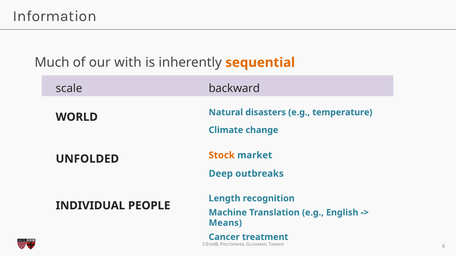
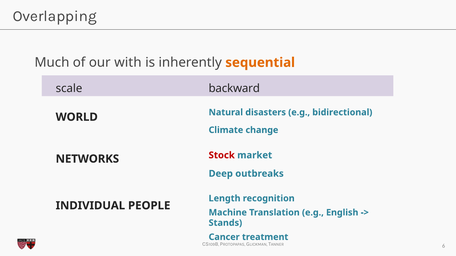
Information: Information -> Overlapping (55, 16)
temperature: temperature -> bidirectional (342, 113)
Stock colour: orange -> red (222, 155)
UNFOLDED: UNFOLDED -> NETWORKS (87, 159)
Means: Means -> Stands (225, 223)
